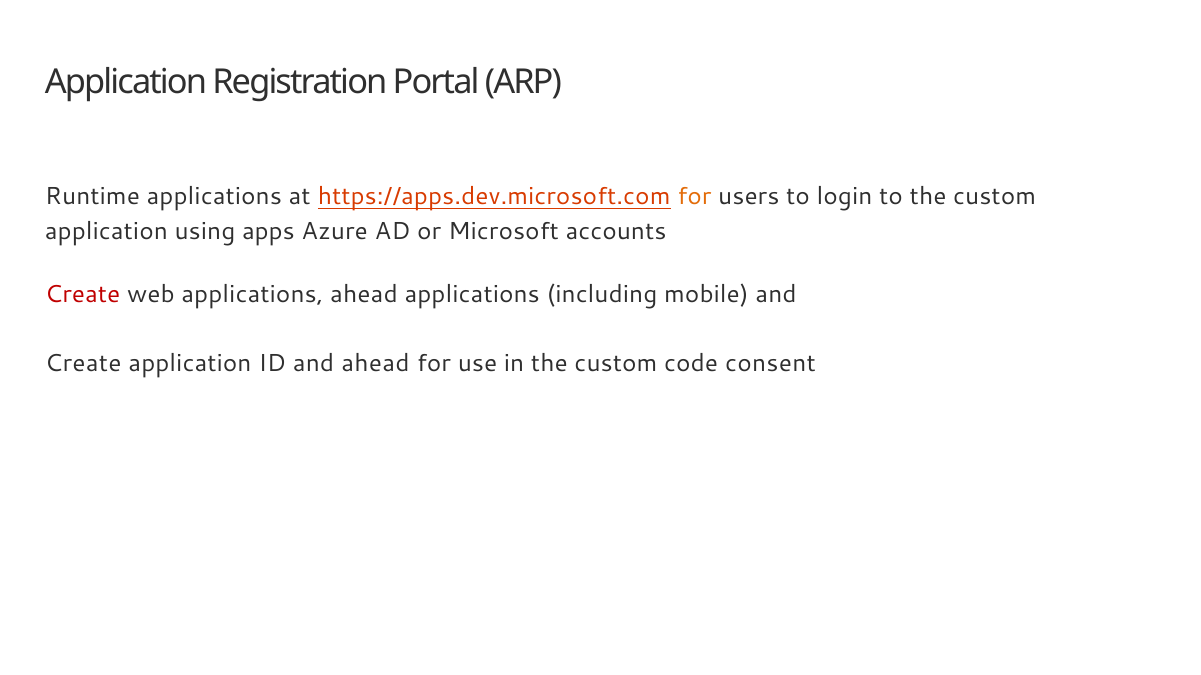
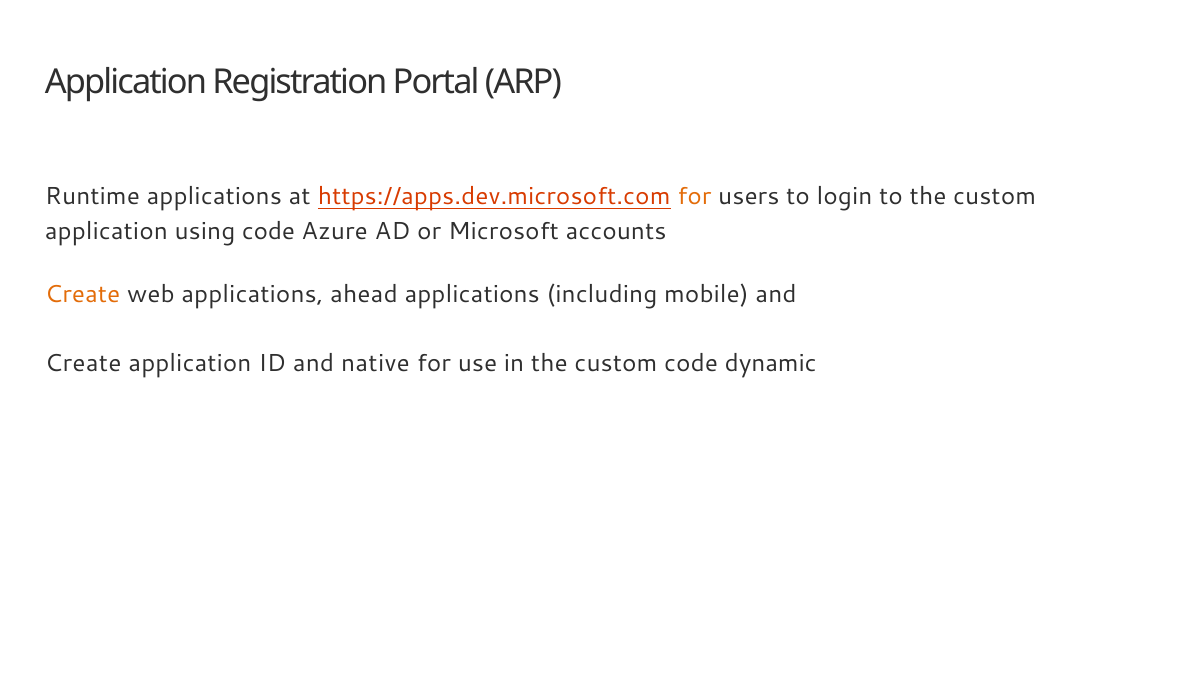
using apps: apps -> code (268, 231)
Create colour: red -> orange (83, 295)
and ahead: ahead -> native (375, 364)
consent: consent -> dynamic (771, 364)
